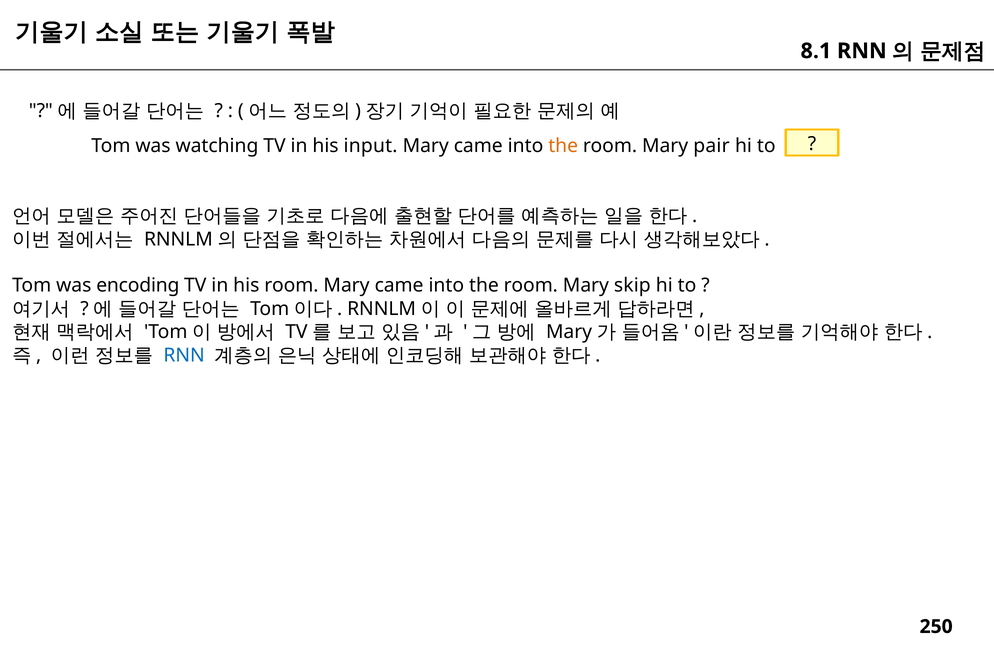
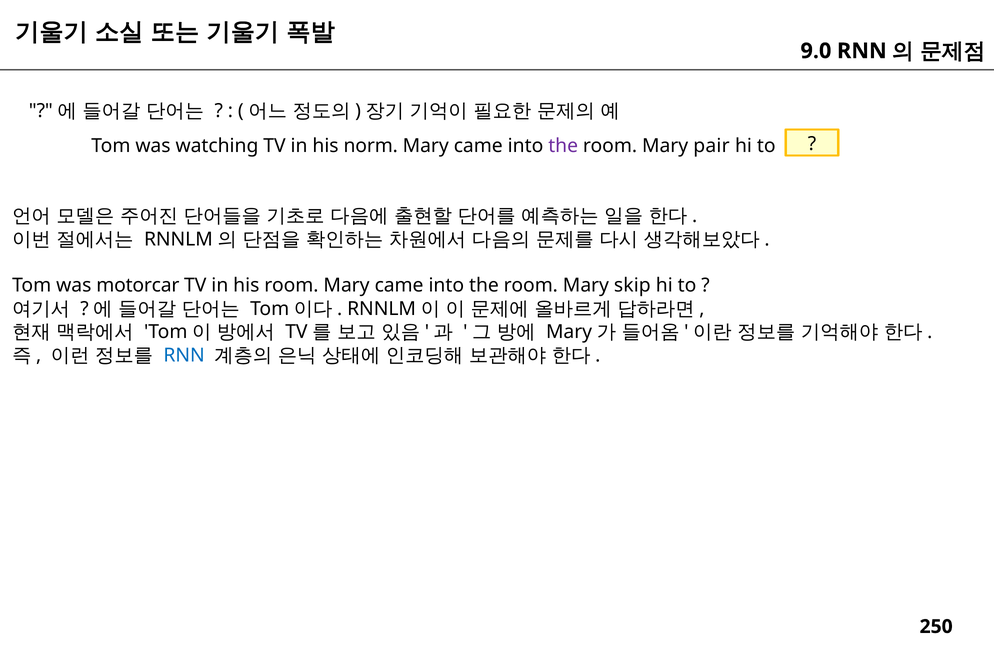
8.1: 8.1 -> 9.0 (816, 51)
input: input -> norm (371, 146)
the colour: orange -> purple (563, 146)
encoding: encoding -> motorcar (138, 286)
